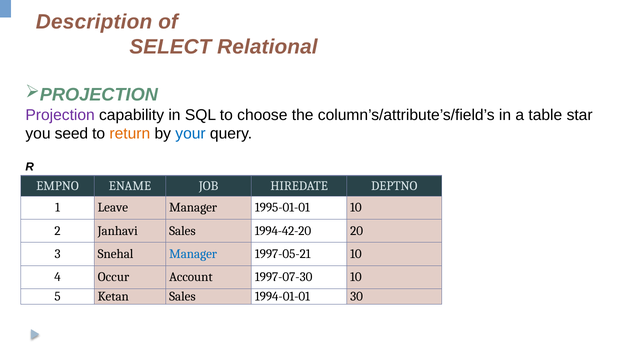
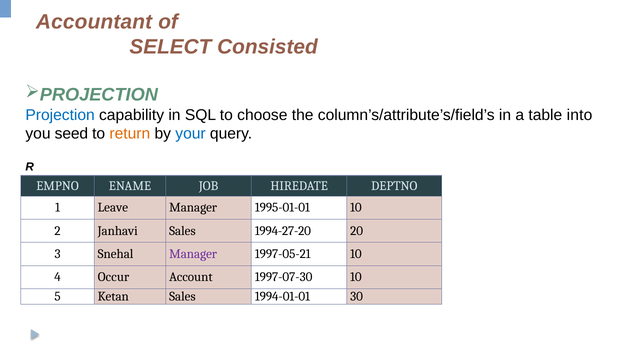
Description: Description -> Accountant (94, 22)
Relational: Relational -> Consisted (267, 47)
Projection colour: purple -> blue (60, 115)
star: star -> into (580, 115)
1994-42-20: 1994-42-20 -> 1994-27-20 (283, 231)
Manager colour: blue -> purple (193, 254)
